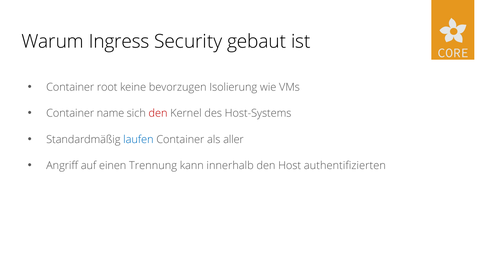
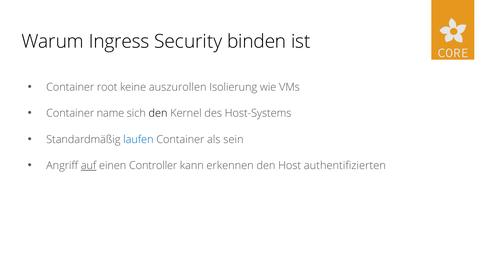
gebaut: gebaut -> binden (257, 42)
bevorzugen: bevorzugen -> auszurollen (178, 87)
den colour: red -> black (158, 113)
aller: aller -> sein (233, 140)
auf underline: none -> present (89, 166)
Trennung: Trennung -> Controller (153, 166)
innerhalb: innerhalb -> erkennen (230, 166)
